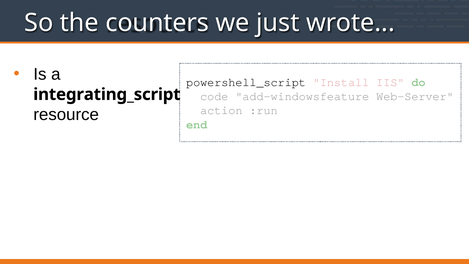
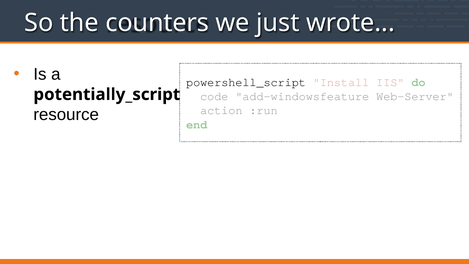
integrating_script: integrating_script -> potentially_script (107, 94)
